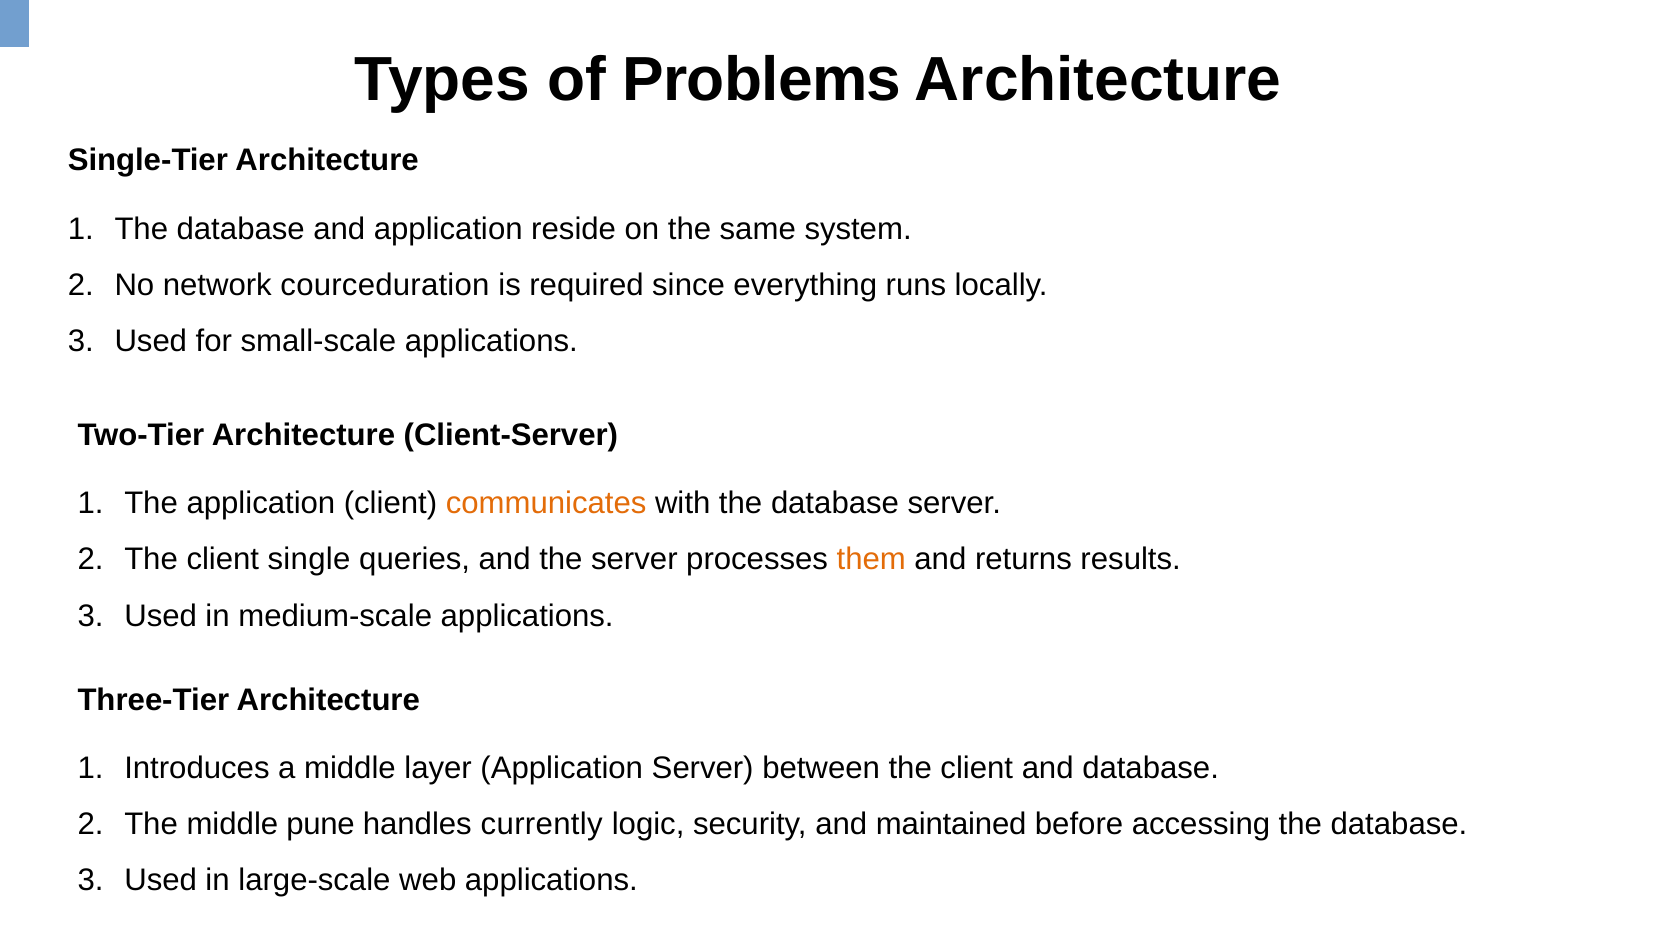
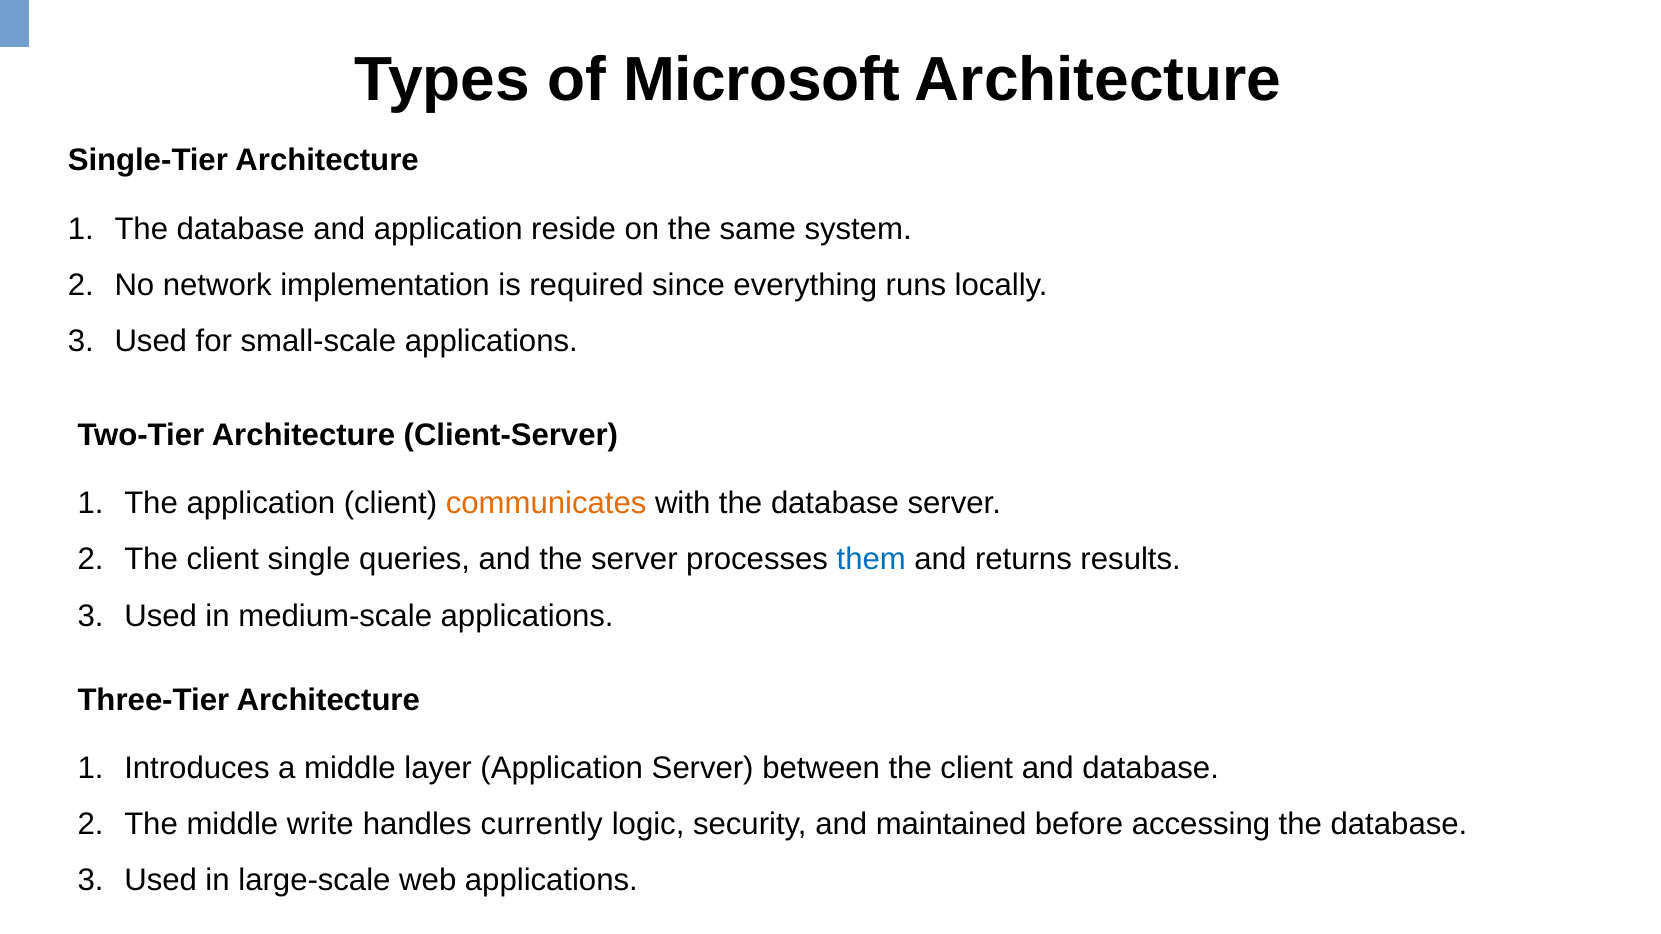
Problems: Problems -> Microsoft (762, 80)
courceduration: courceduration -> implementation (385, 285)
them colour: orange -> blue (871, 560)
pune: pune -> write (320, 825)
